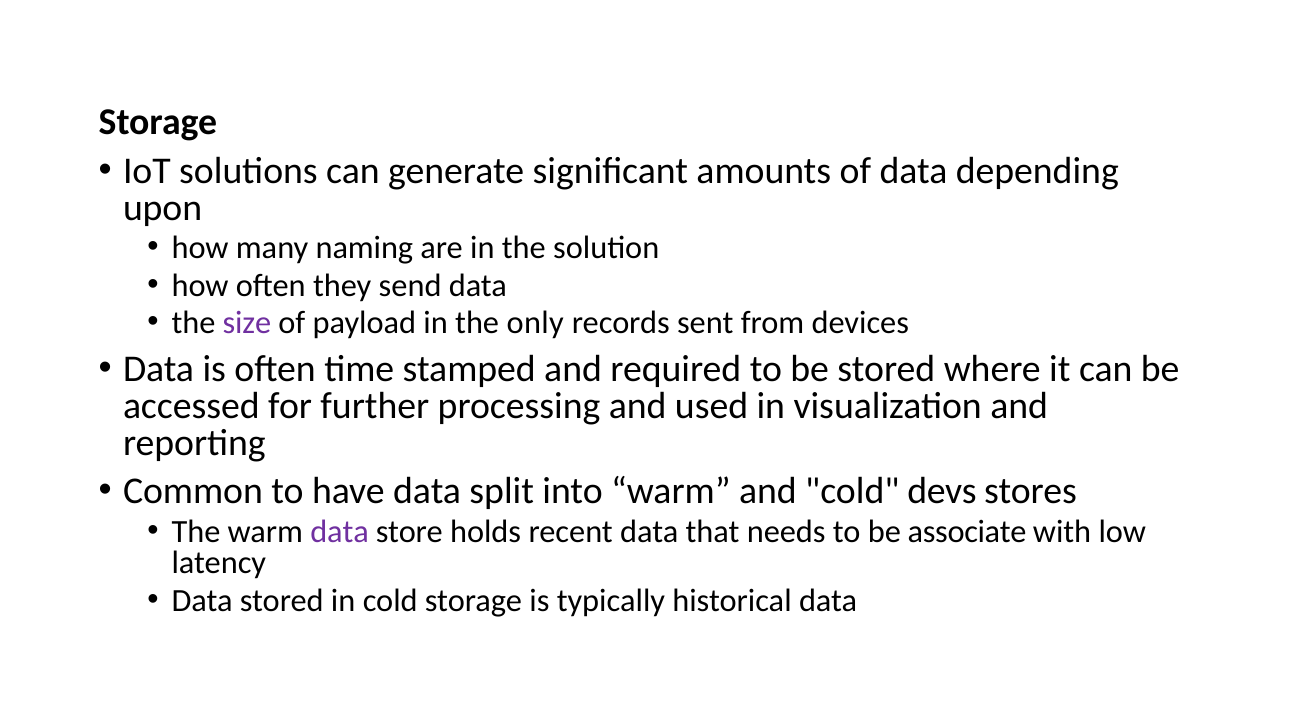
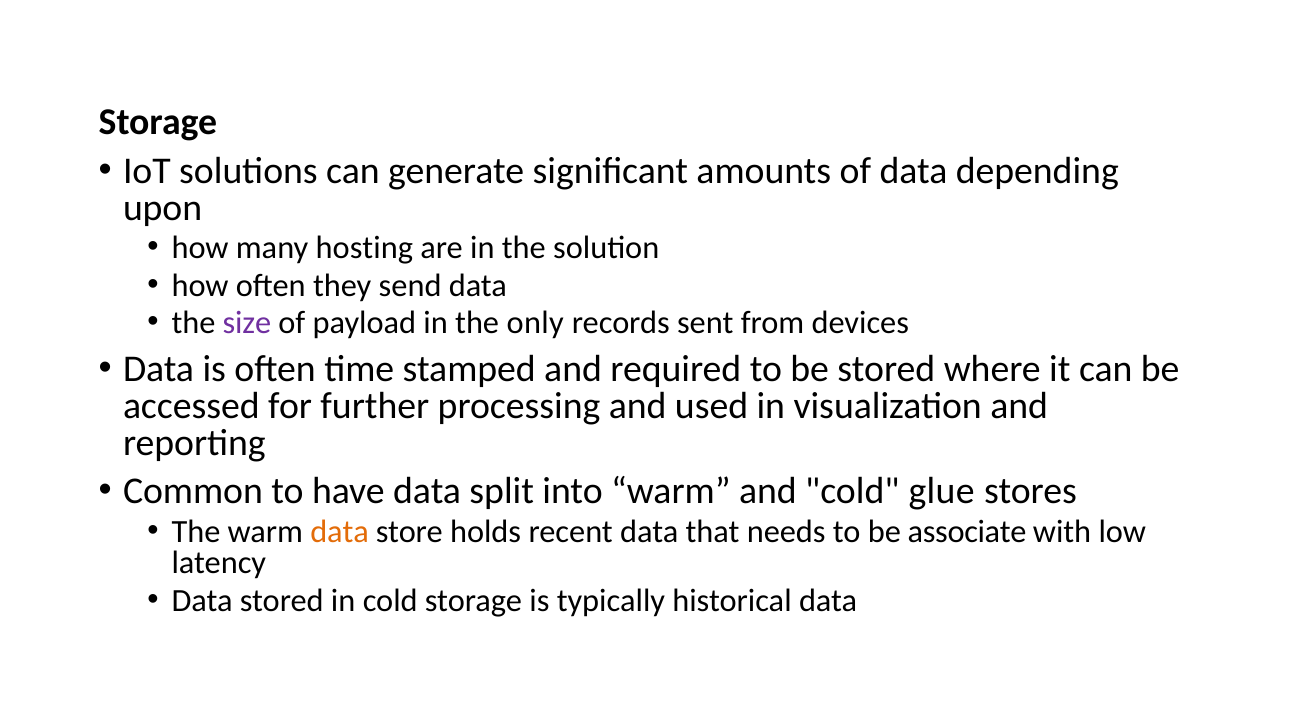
naming: naming -> hosting (364, 248)
devs: devs -> glue (942, 492)
data colour: purple -> orange (340, 532)
